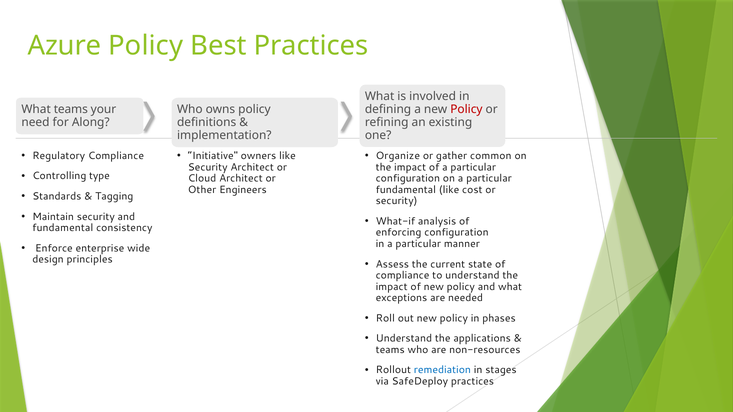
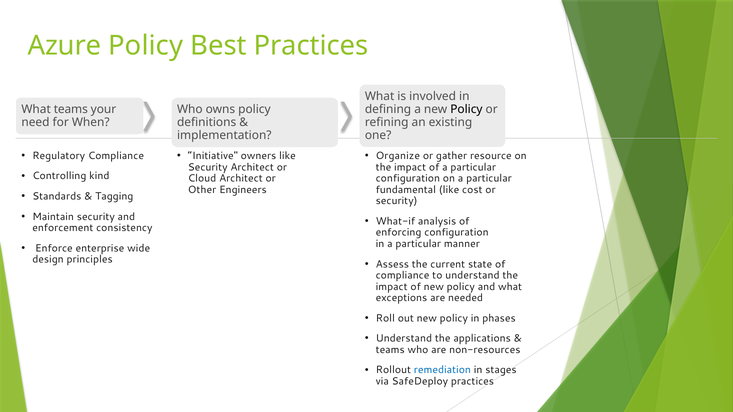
Policy colour: red -> black (466, 109)
Along: Along -> When (91, 122)
common: common -> resource (491, 156)
type: type -> kind (99, 176)
fundamental: fundamental -> enforcement (63, 228)
